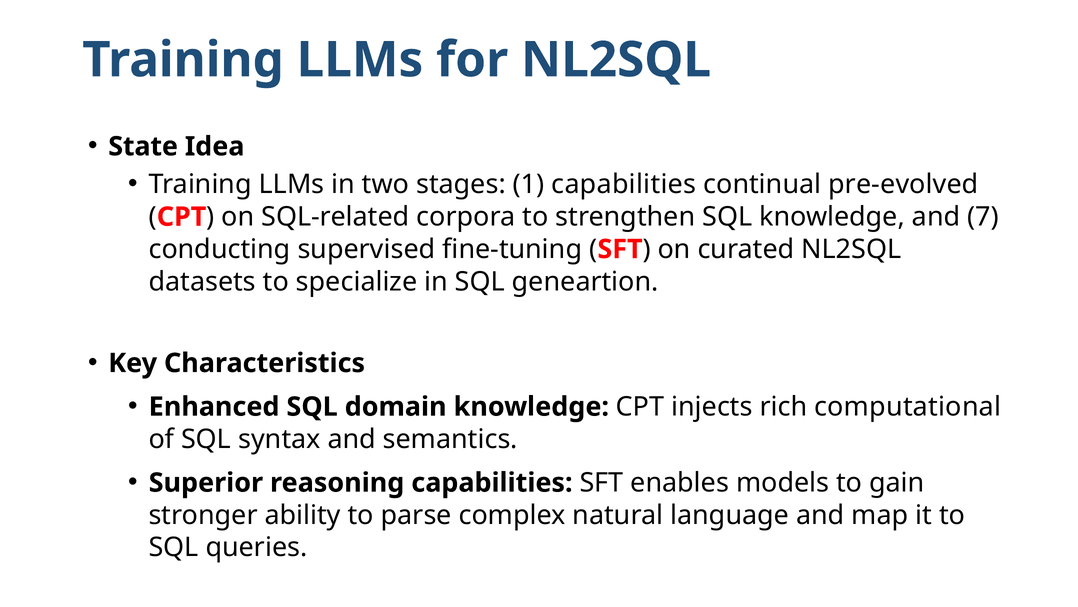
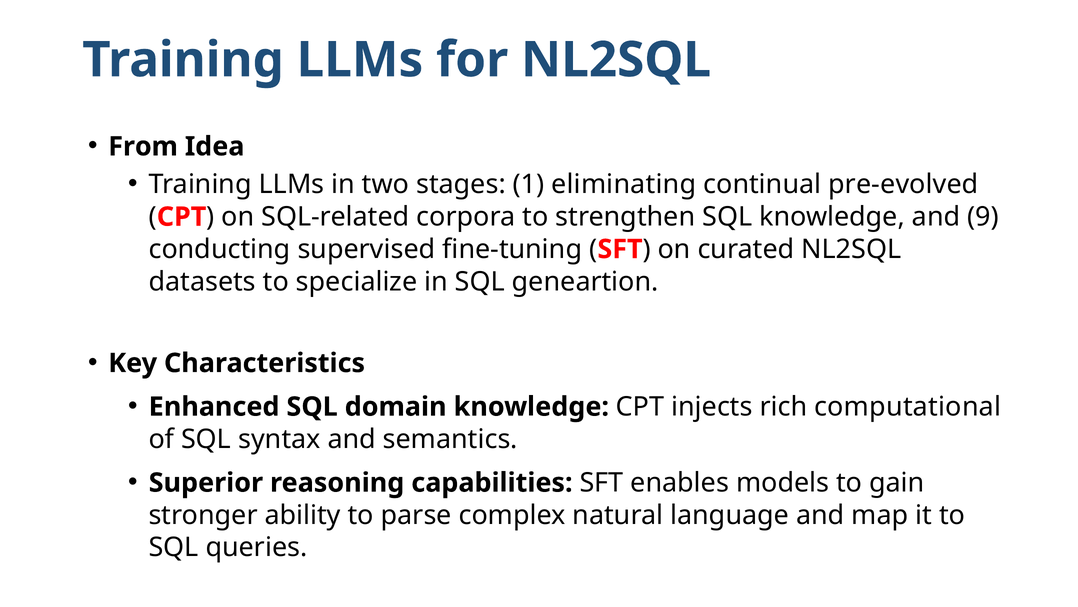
State: State -> From (143, 146)
1 capabilities: capabilities -> eliminating (624, 184)
7: 7 -> 9 (983, 217)
